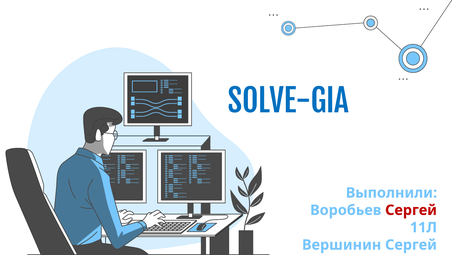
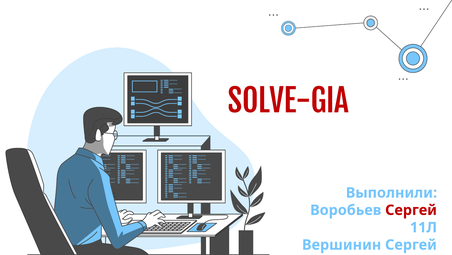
SOLVE-GIA colour: blue -> red (288, 102)
